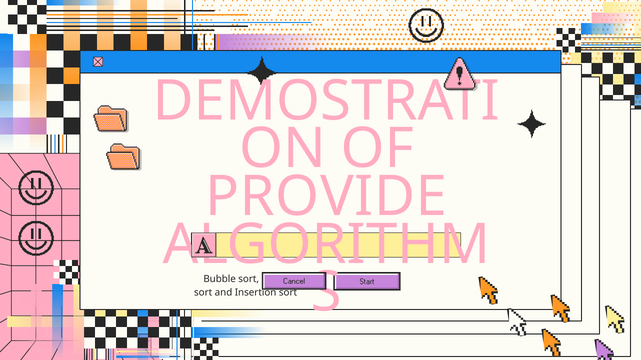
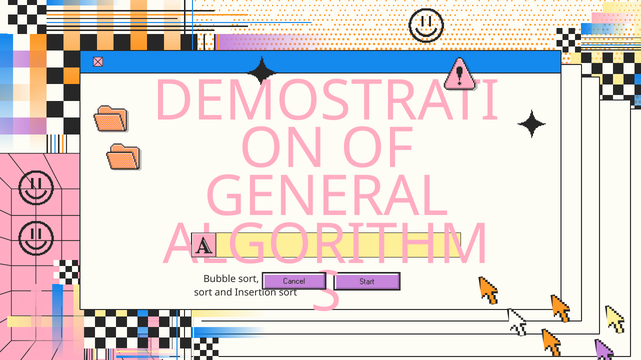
PROVIDE: PROVIDE -> GENERAL (327, 197)
